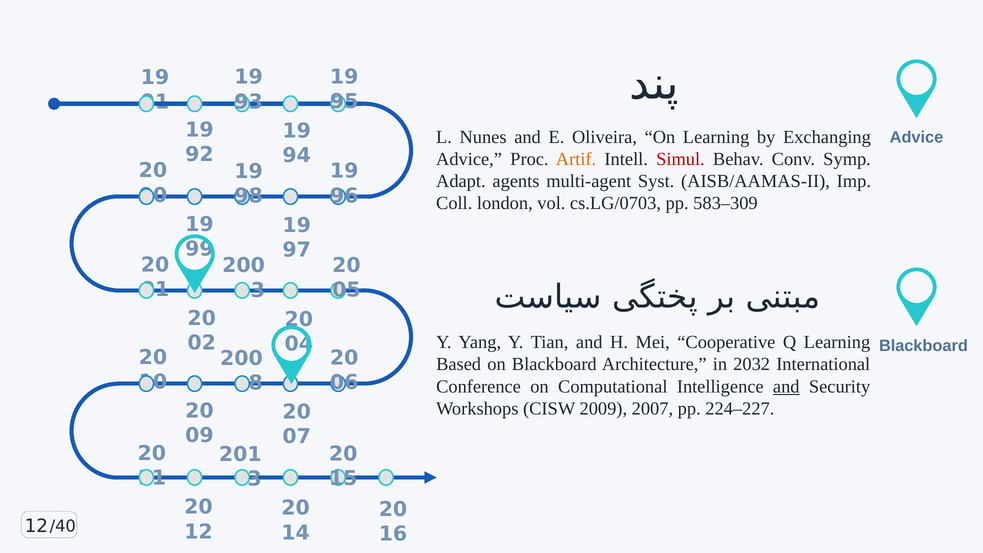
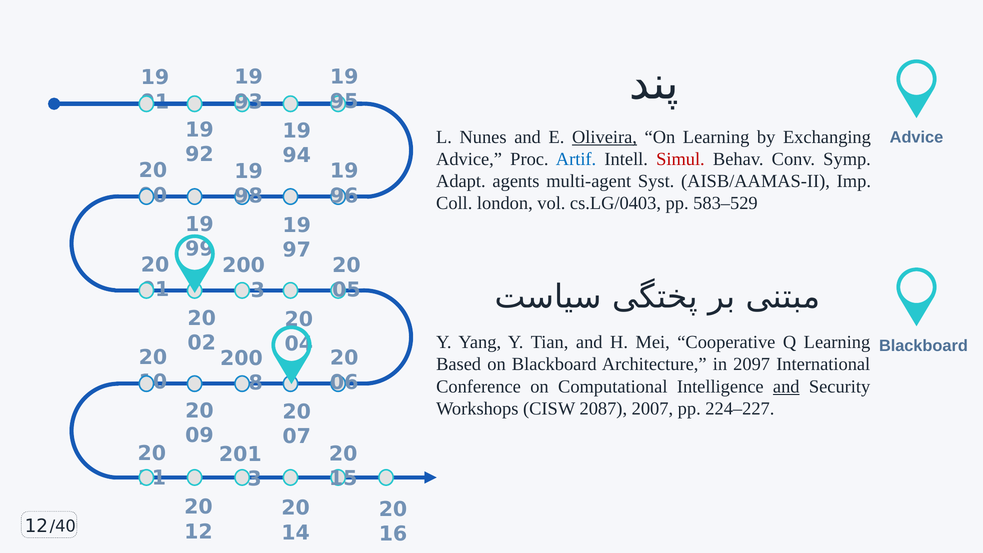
Oliveira underline: none -> present (605, 137)
Artif colour: orange -> blue (576, 159)
cs.LG/0703: cs.LG/0703 -> cs.LG/0403 (615, 203)
583–309: 583–309 -> 583–529 (725, 203)
2032: 2032 -> 2097 (752, 364)
2009: 2009 -> 2087 (603, 409)
